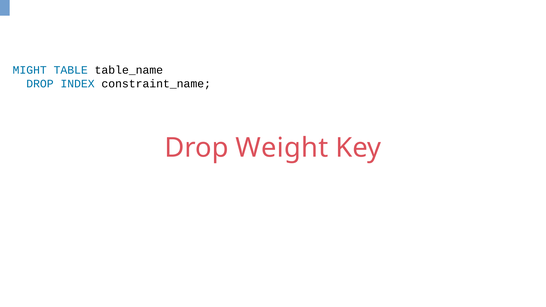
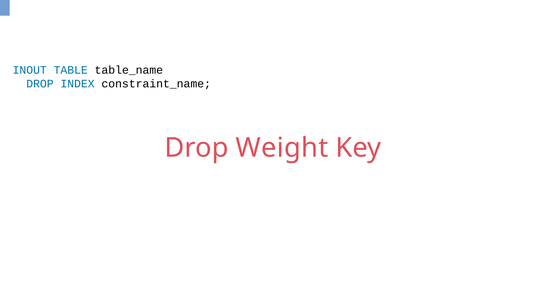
MIGHT: MIGHT -> INOUT (30, 70)
